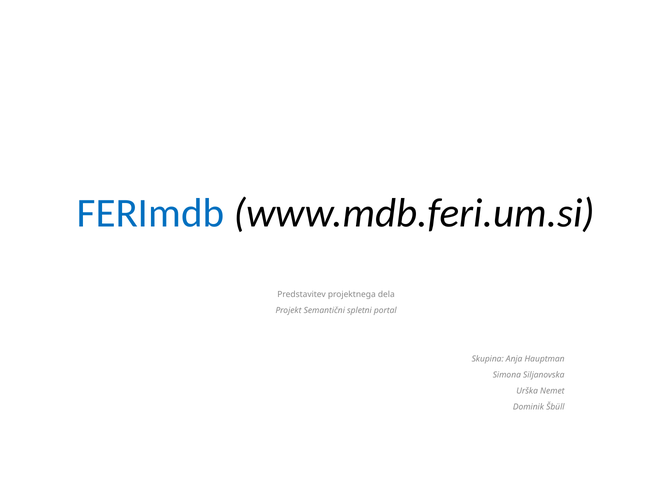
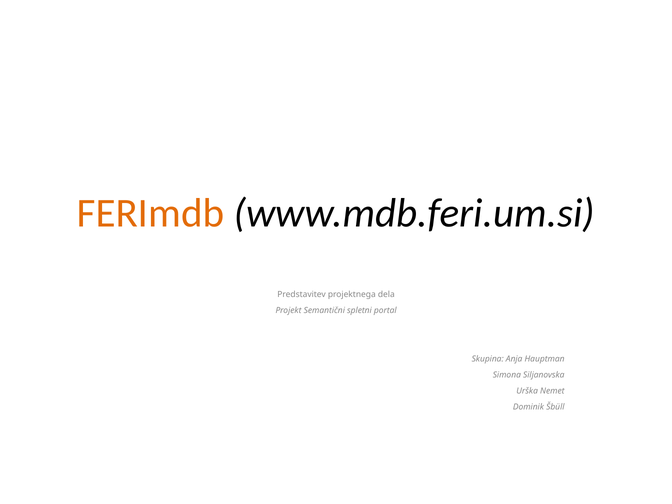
FERImdb colour: blue -> orange (150, 213)
